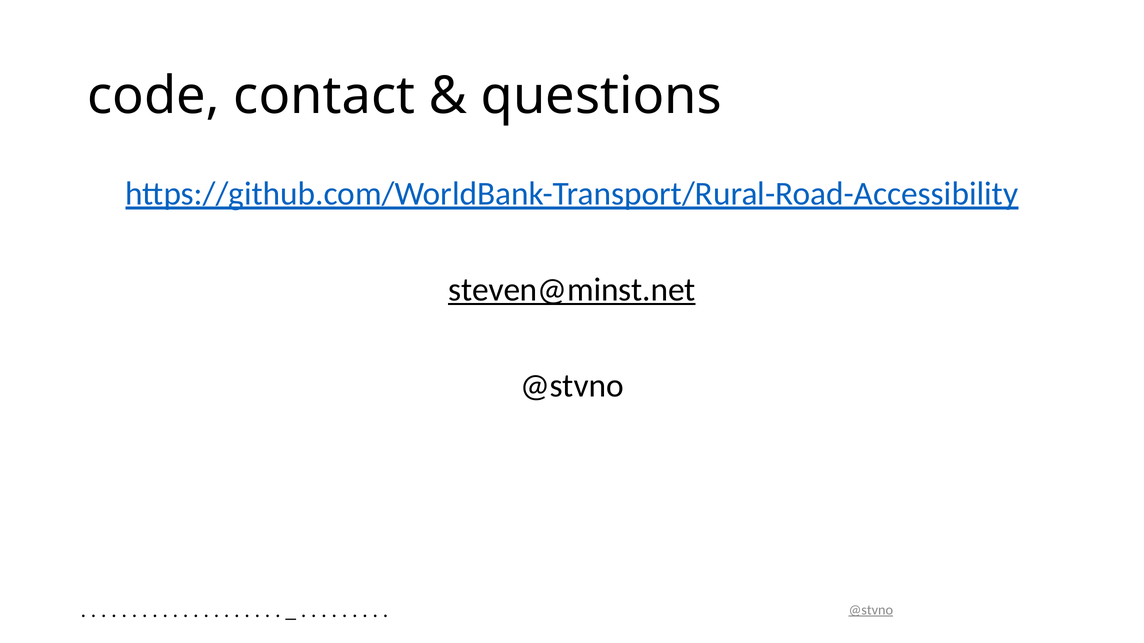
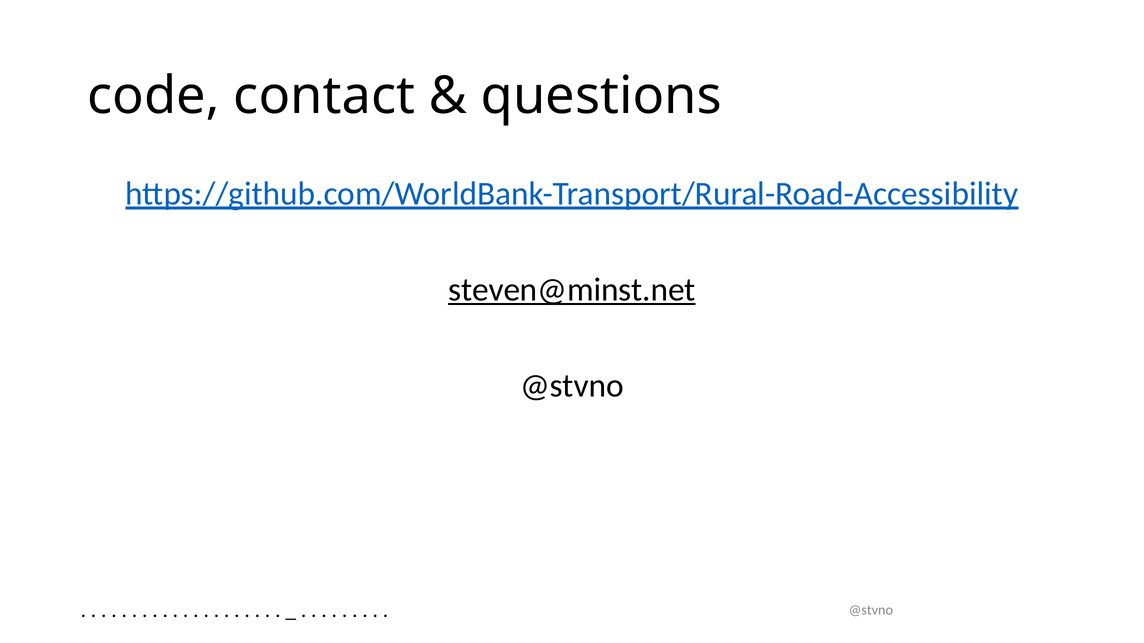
@stvno underline: present -> none (871, 610)
